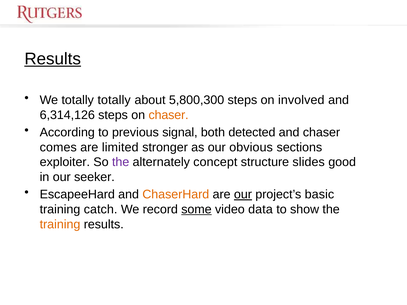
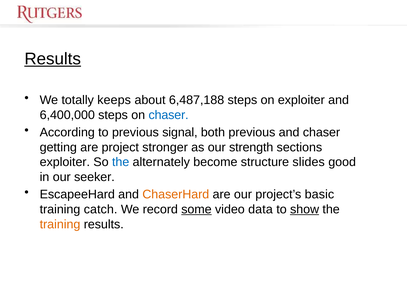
totally totally: totally -> keeps (114, 100)
5,800,300: 5,800,300 -> 6,487,188 (197, 100)
on involved: involved -> exploiter (301, 100)
6,314,126: 6,314,126 -> 6,400,000 (67, 115)
chaser colour: orange -> blue (169, 115)
both detected: detected -> previous (252, 132)
comes: comes -> getting (58, 147)
limited: limited -> project (120, 147)
obvious: obvious -> strength (251, 147)
the colour: purple -> blue (121, 162)
concept: concept -> become (215, 162)
our underline: present -> none (243, 195)
show underline: none -> present (305, 210)
